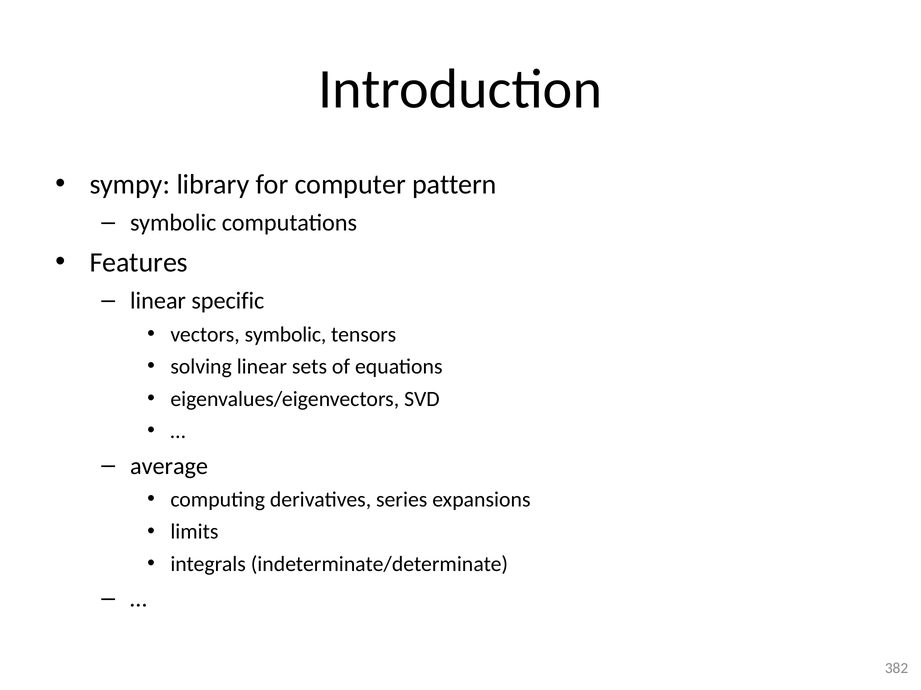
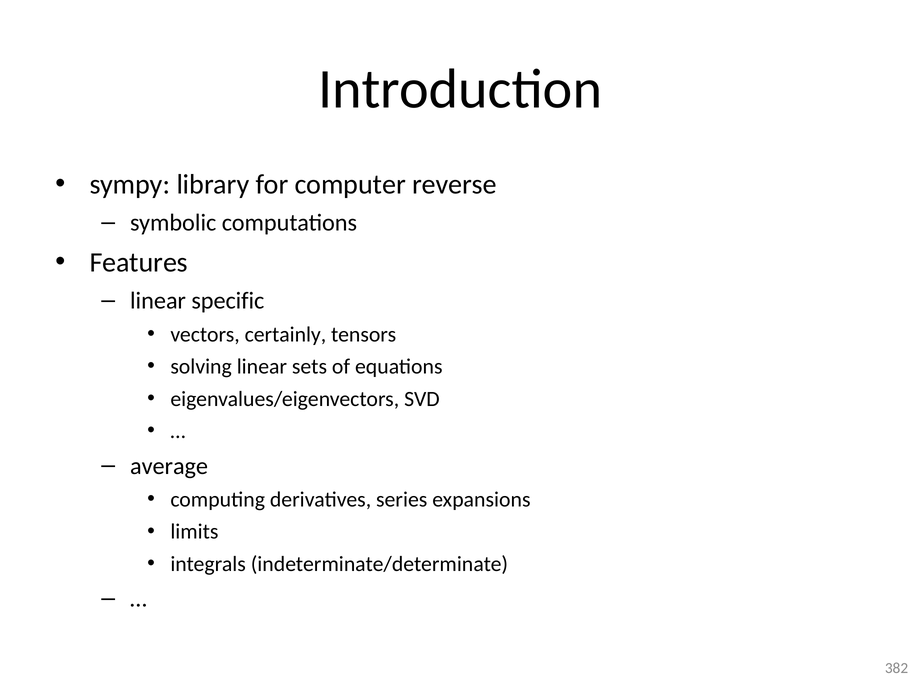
pattern: pattern -> reverse (454, 185)
vectors symbolic: symbolic -> certainly (285, 335)
